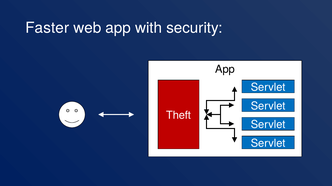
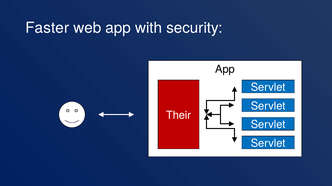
Theft: Theft -> Their (179, 116)
